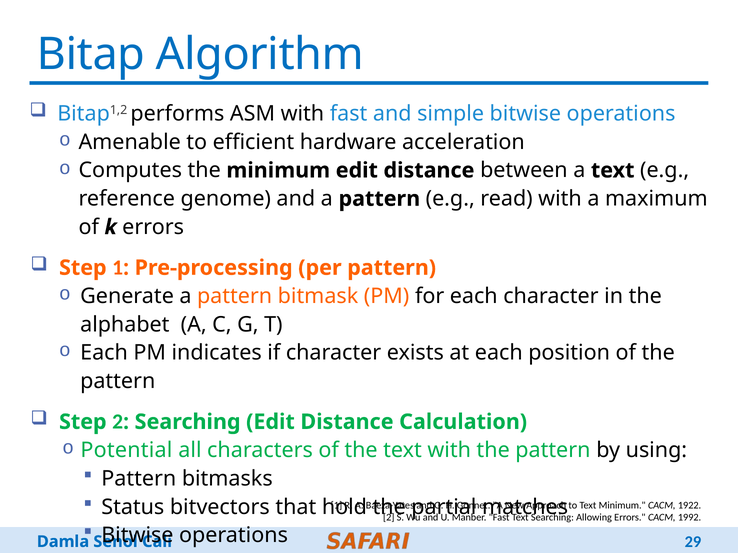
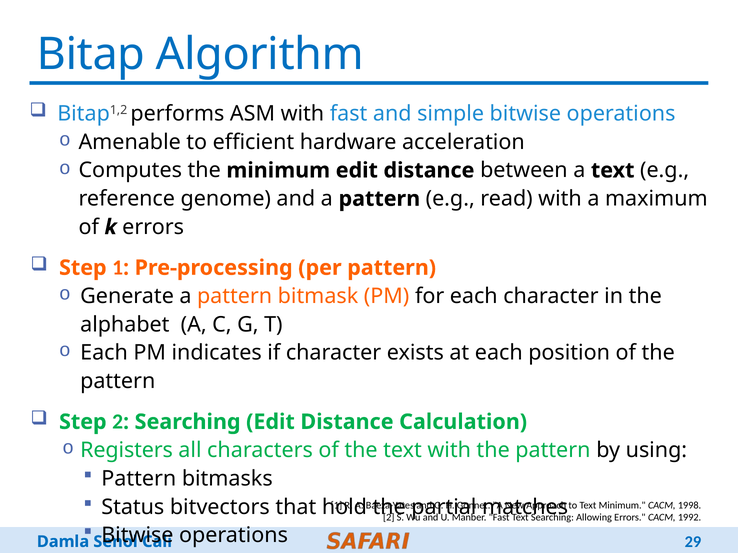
Potential: Potential -> Registers (127, 451)
1922: 1922 -> 1998 (690, 506)
